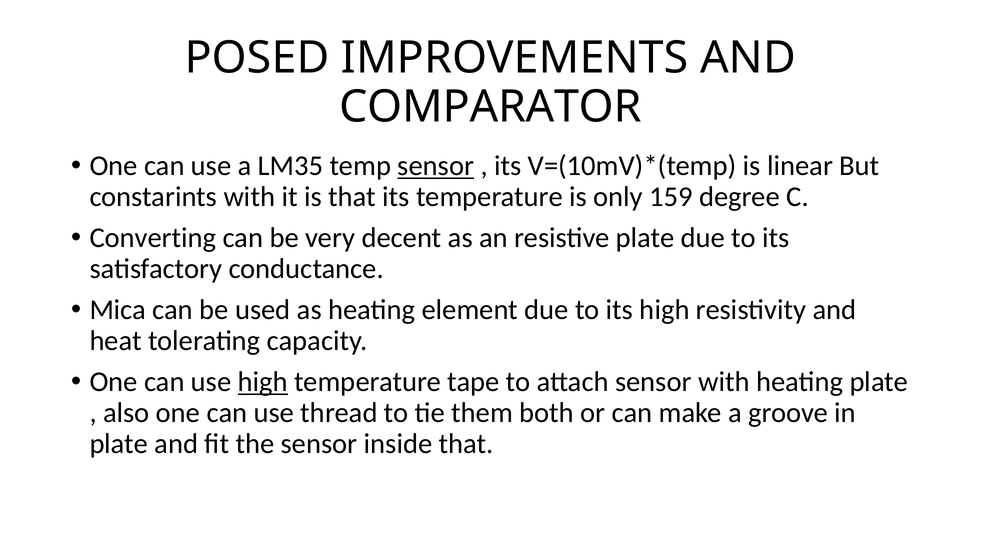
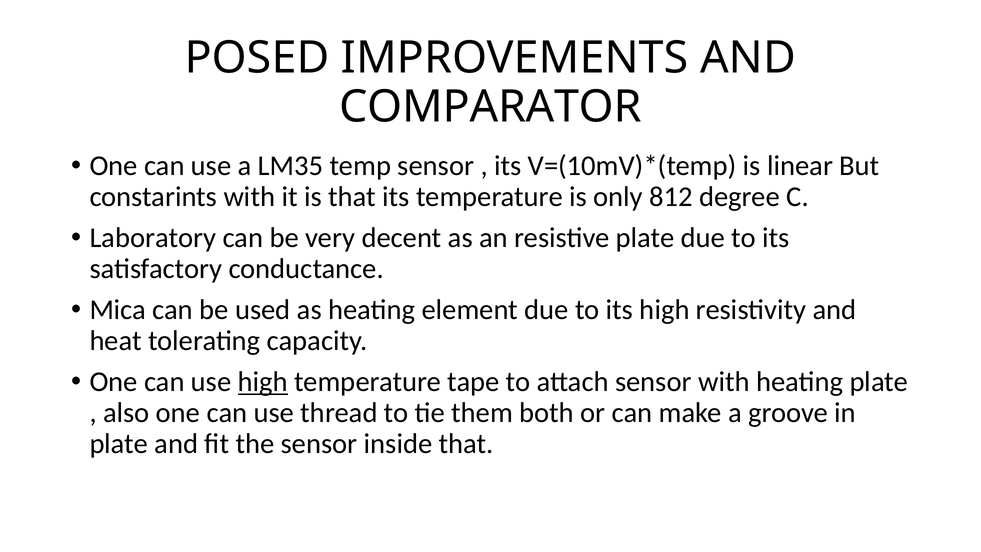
sensor underline: present -> none (436, 166)
159: 159 -> 812 (671, 197)
Converting: Converting -> Laboratory (153, 238)
